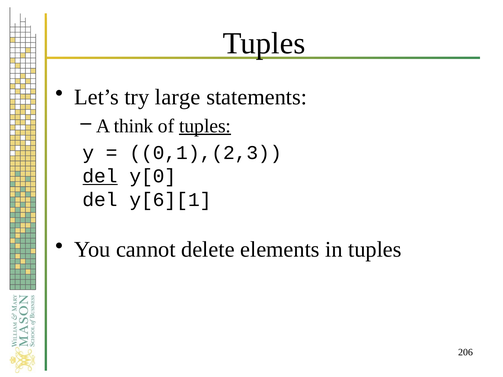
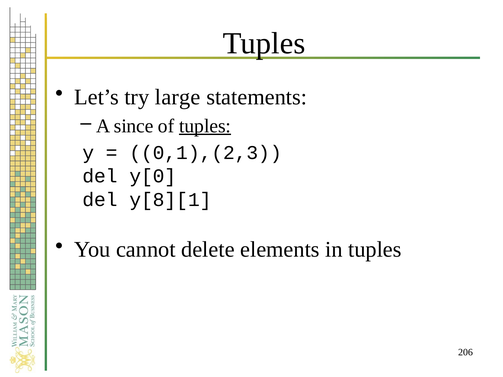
think: think -> since (134, 126)
del underline: present -> none (100, 176)
y[6][1: y[6][1 -> y[8][1 (170, 200)
